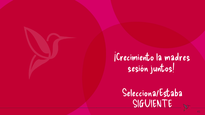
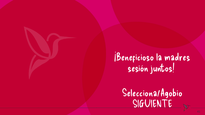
¡Crecimiento: ¡Crecimiento -> ¡Beneficioso (134, 57)
Selecciona/Estaba: Selecciona/Estaba -> Selecciona/Agobio (152, 93)
